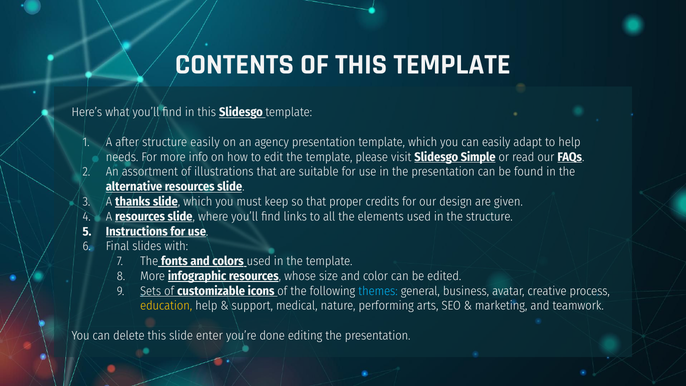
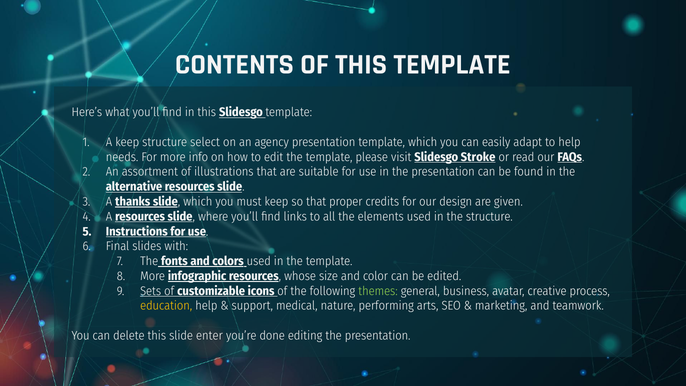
A after: after -> keep (127, 142)
structure easily: easily -> select (205, 142)
Simple: Simple -> Stroke (478, 157)
themes colour: light blue -> light green (378, 291)
